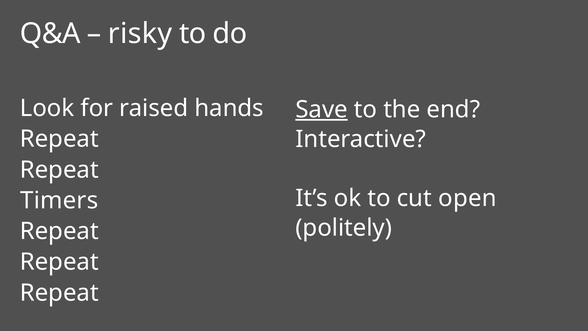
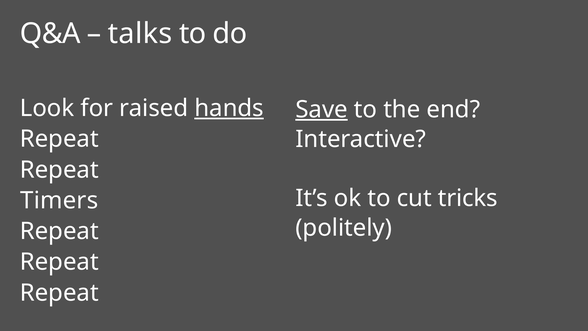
risky: risky -> talks (140, 34)
hands underline: none -> present (229, 108)
open: open -> tricks (468, 198)
